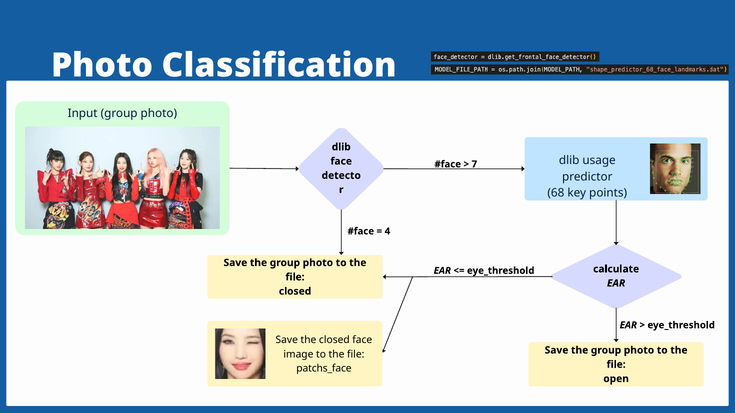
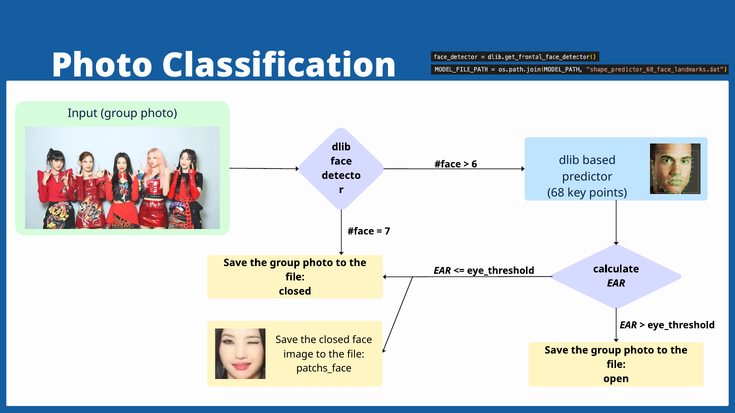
7: 7 -> 6 (474, 164)
usage: usage -> based (599, 160)
4: 4 -> 7 (387, 231)
